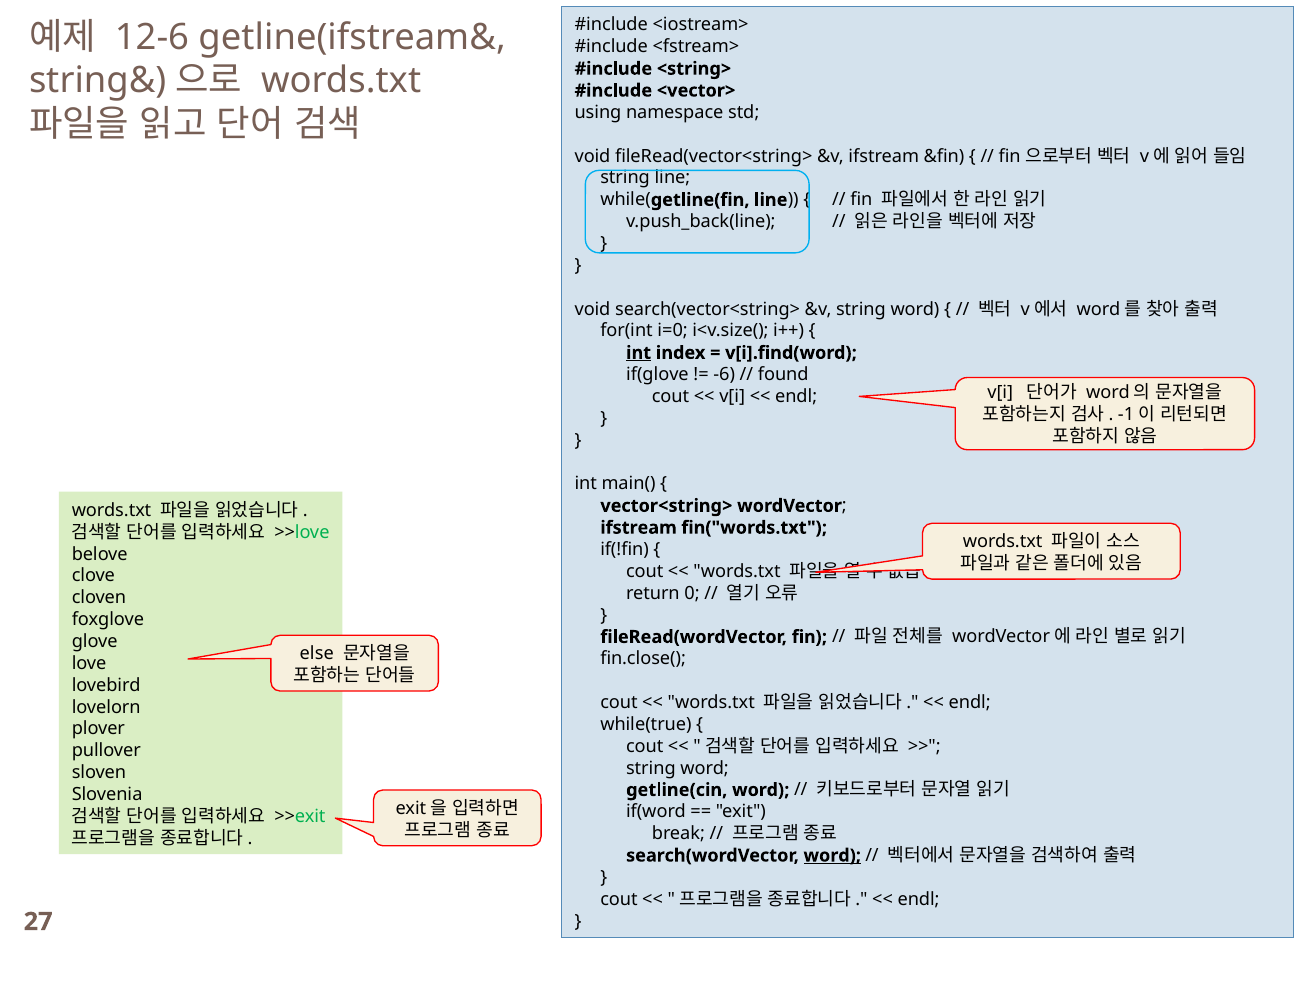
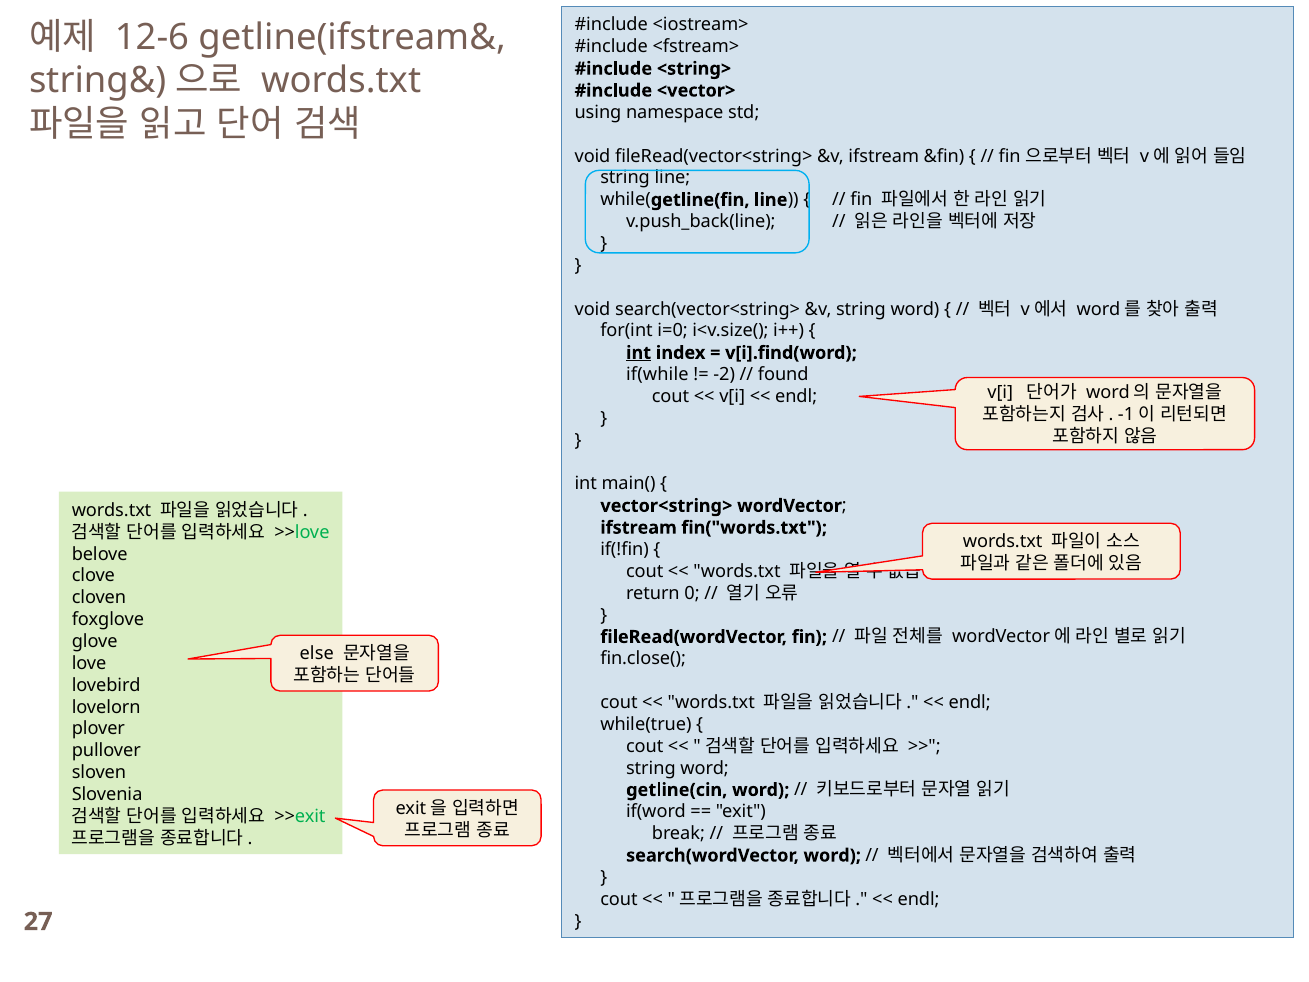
if(glove: if(glove -> if(while (657, 375)
-6: -6 -> -2 (724, 375)
word underline: present -> none (832, 855)
